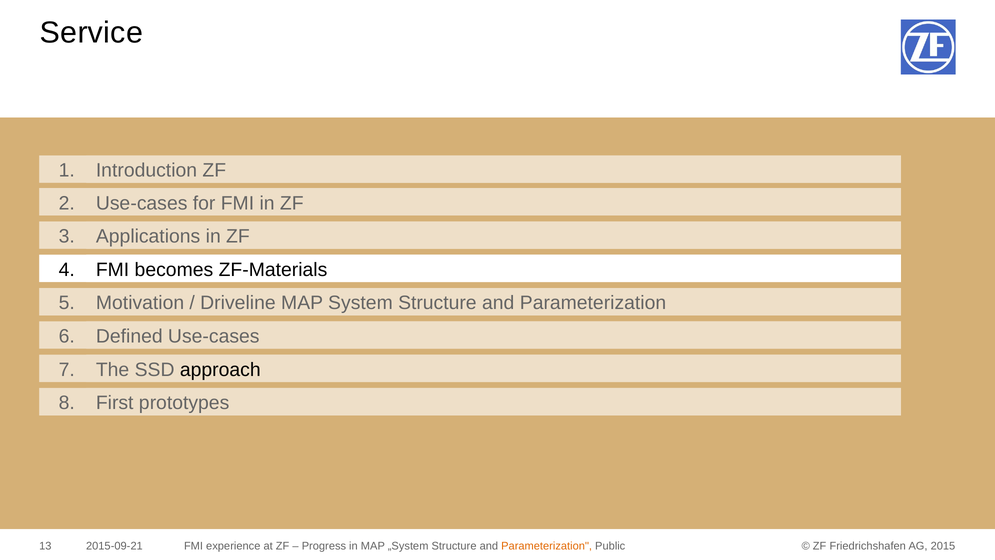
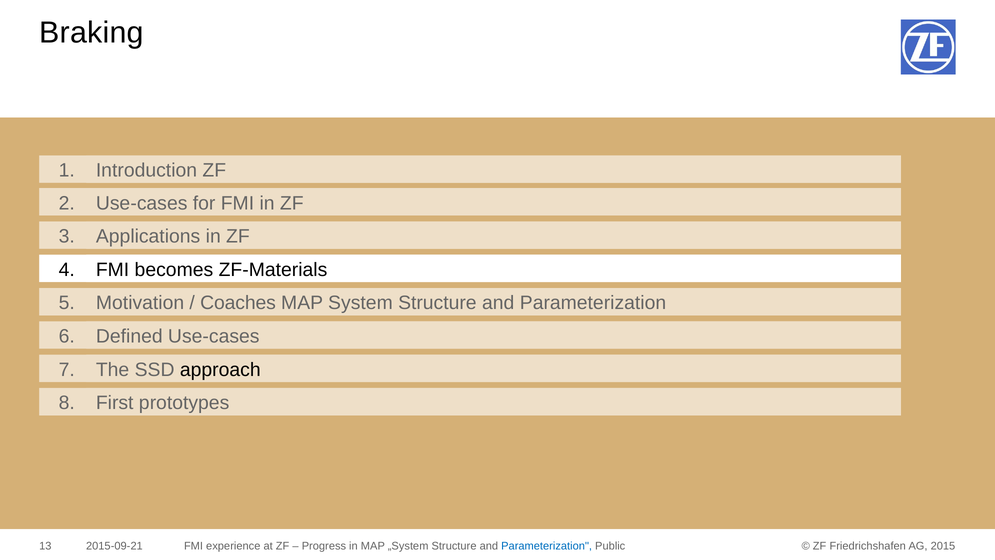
Service: Service -> Braking (91, 33)
Driveline: Driveline -> Coaches (238, 303)
Parameterization colour: orange -> blue (547, 546)
